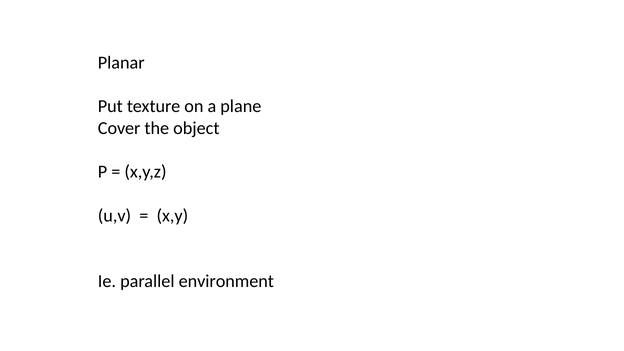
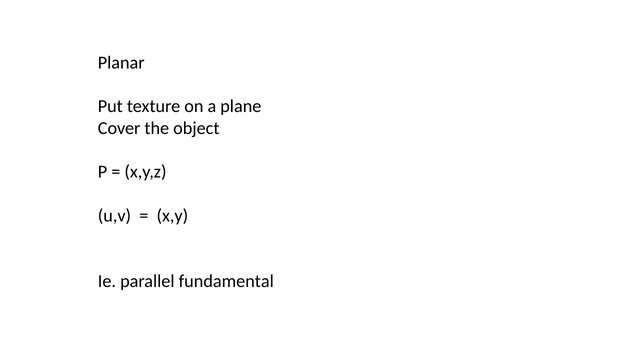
environment: environment -> fundamental (226, 281)
